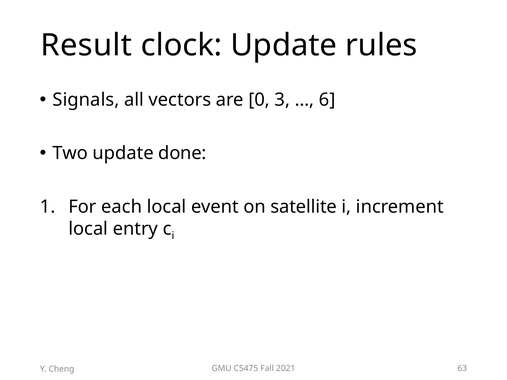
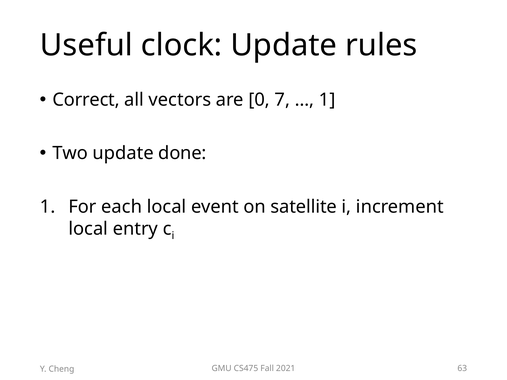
Result: Result -> Useful (86, 45)
Signals: Signals -> Correct (86, 100)
3: 3 -> 7 (282, 100)
6: 6 -> 1 (327, 100)
